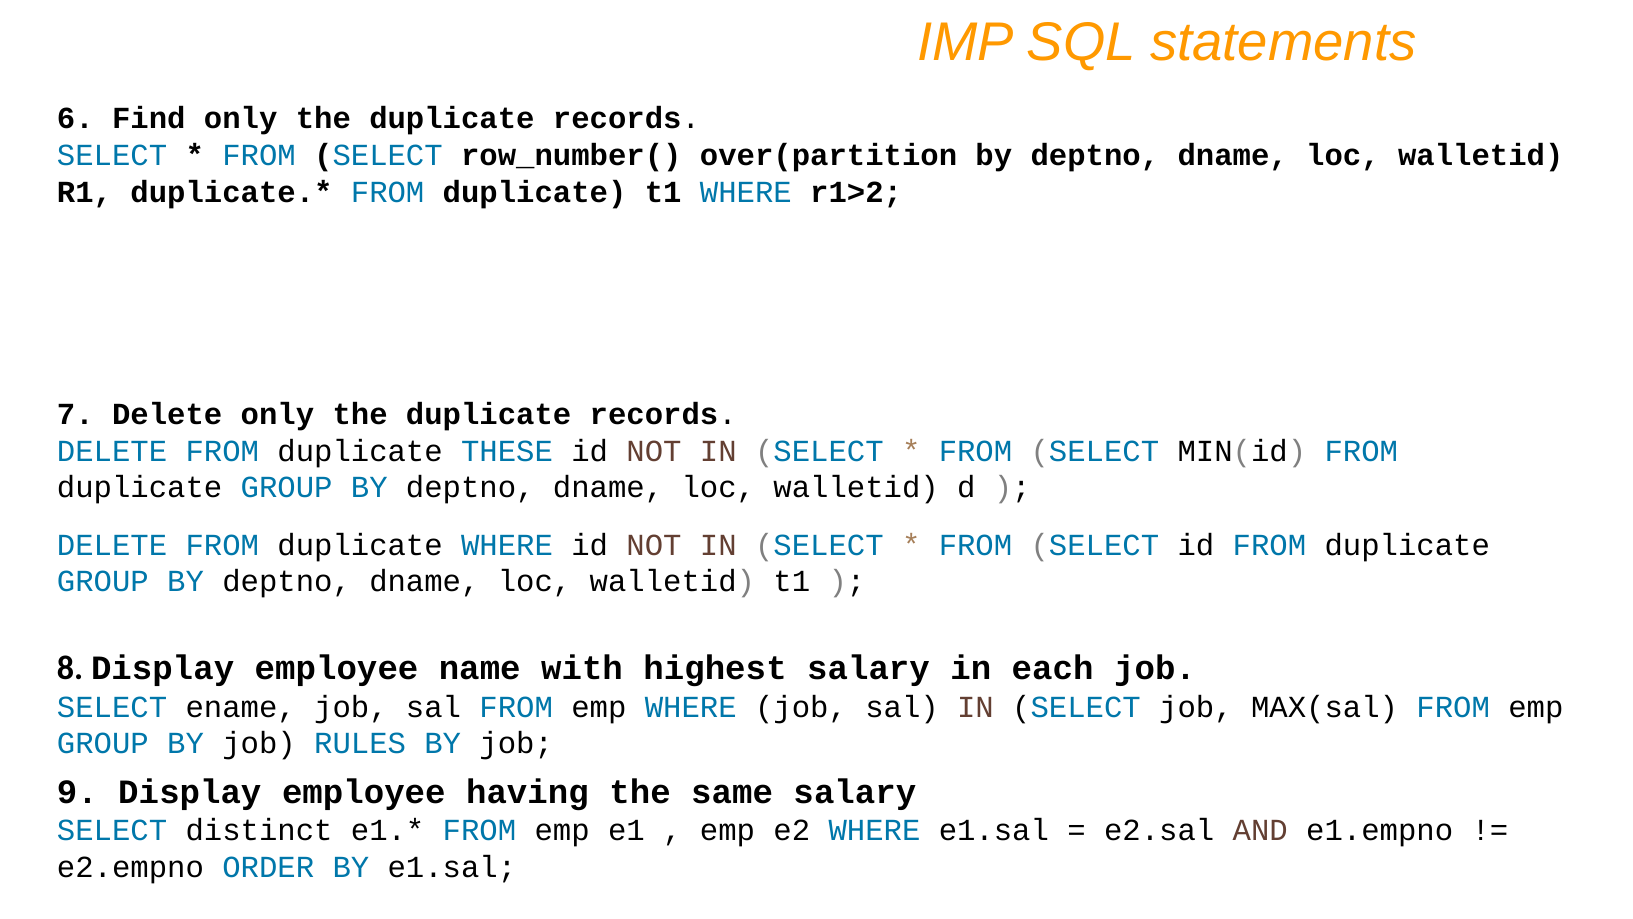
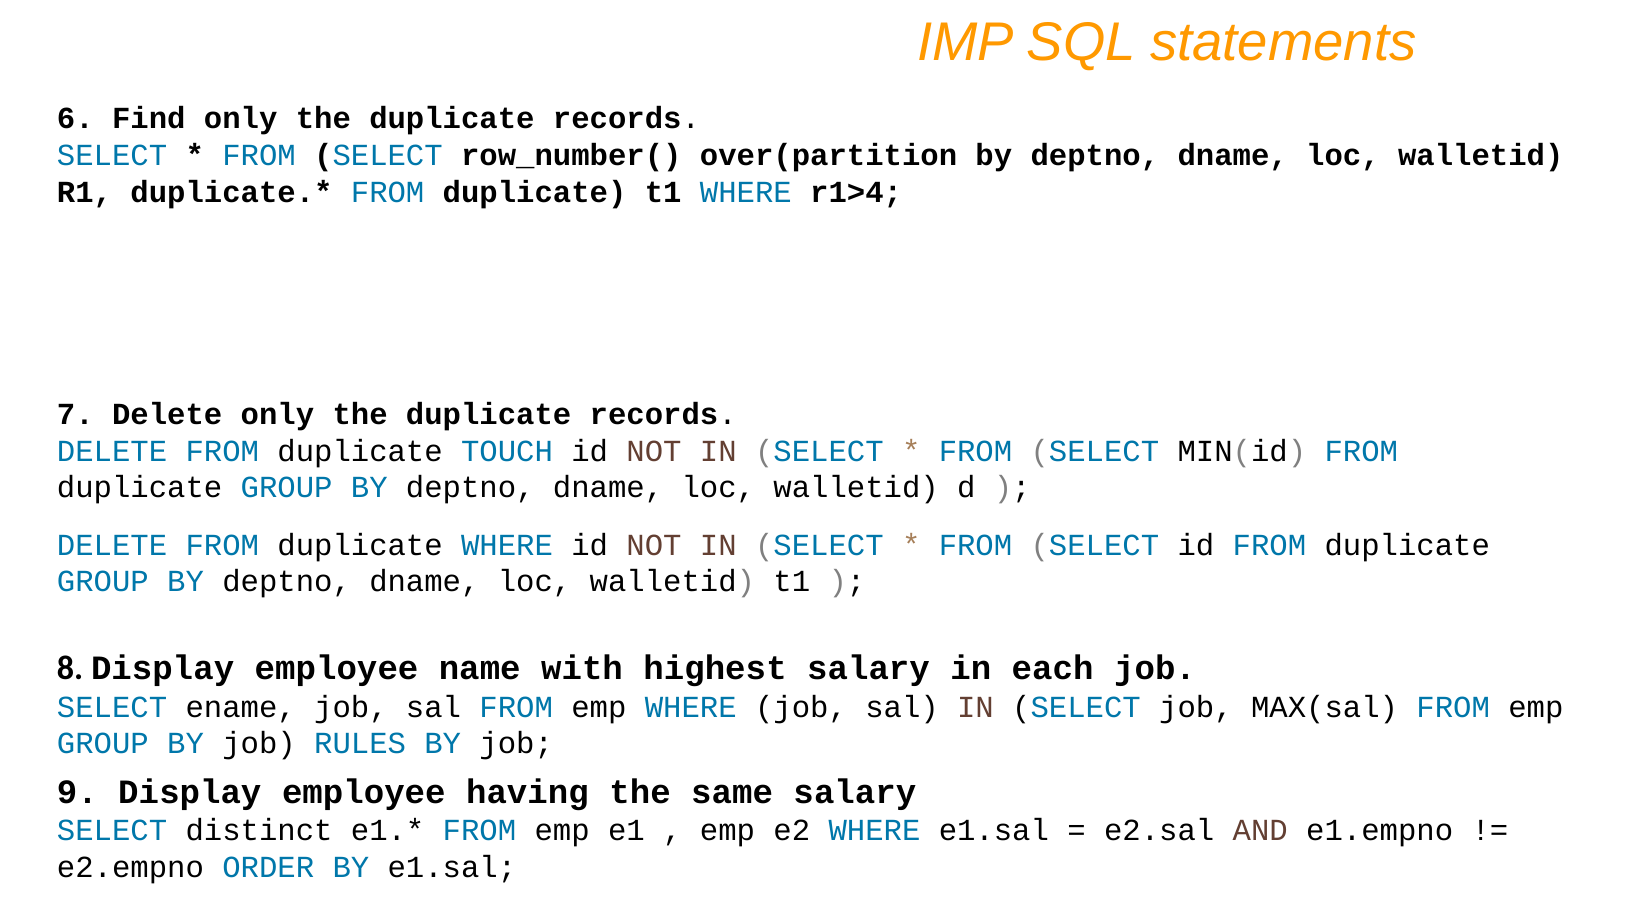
r1>2: r1>2 -> r1>4 (856, 192)
THESE: THESE -> TOUCH (507, 451)
